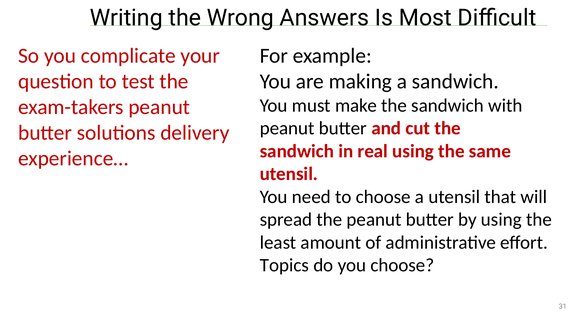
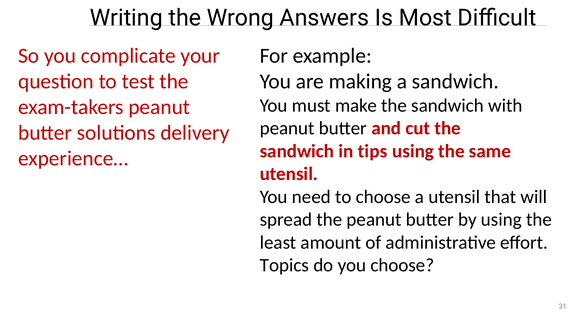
real: real -> tips (373, 151)
